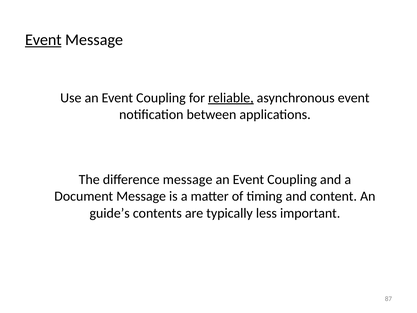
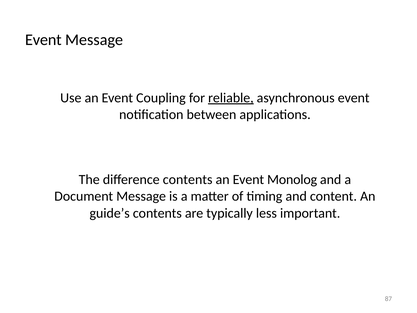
Event underline: present -> none (43, 40)
difference message: message -> contents (188, 180)
Coupling: Coupling -> Monolog (292, 180)
